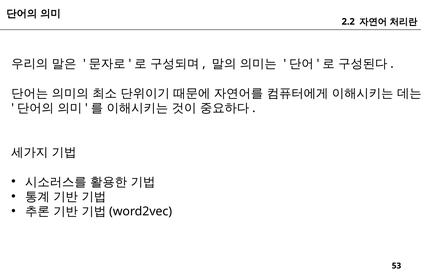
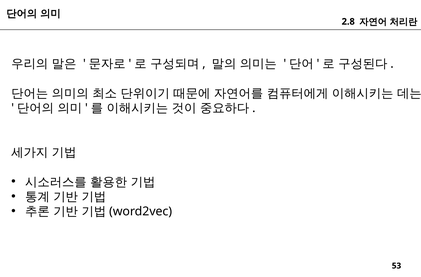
2.2: 2.2 -> 2.8 (348, 22)
